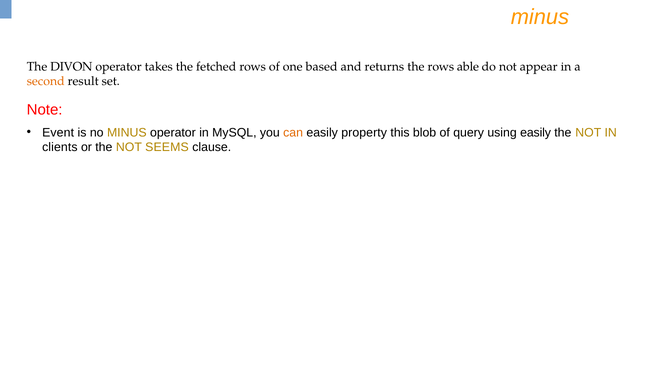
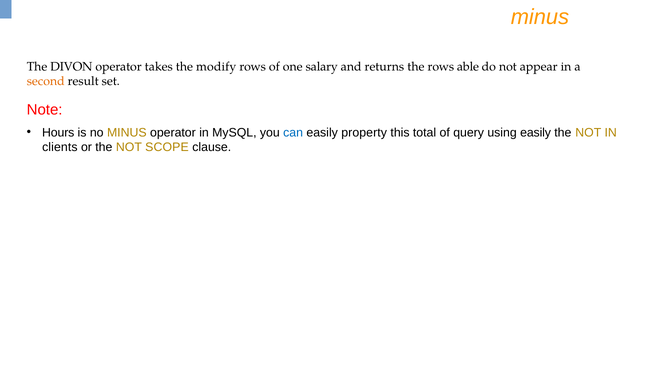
fetched: fetched -> modify (216, 66)
based: based -> salary (322, 66)
Event: Event -> Hours (58, 133)
can colour: orange -> blue (293, 133)
blob: blob -> total (425, 133)
SEEMS: SEEMS -> SCOPE (167, 147)
